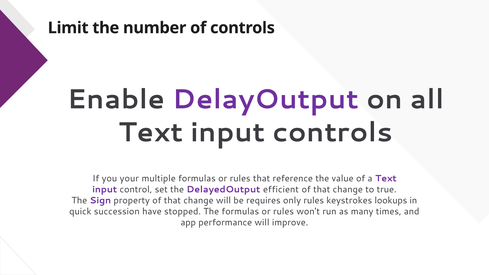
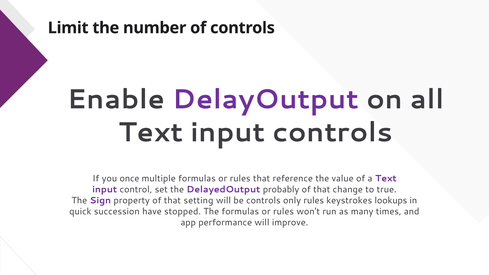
your: your -> once (129, 178)
efficient: efficient -> probably (281, 189)
property of that change: change -> setting (198, 200)
be requires: requires -> controls (263, 200)
